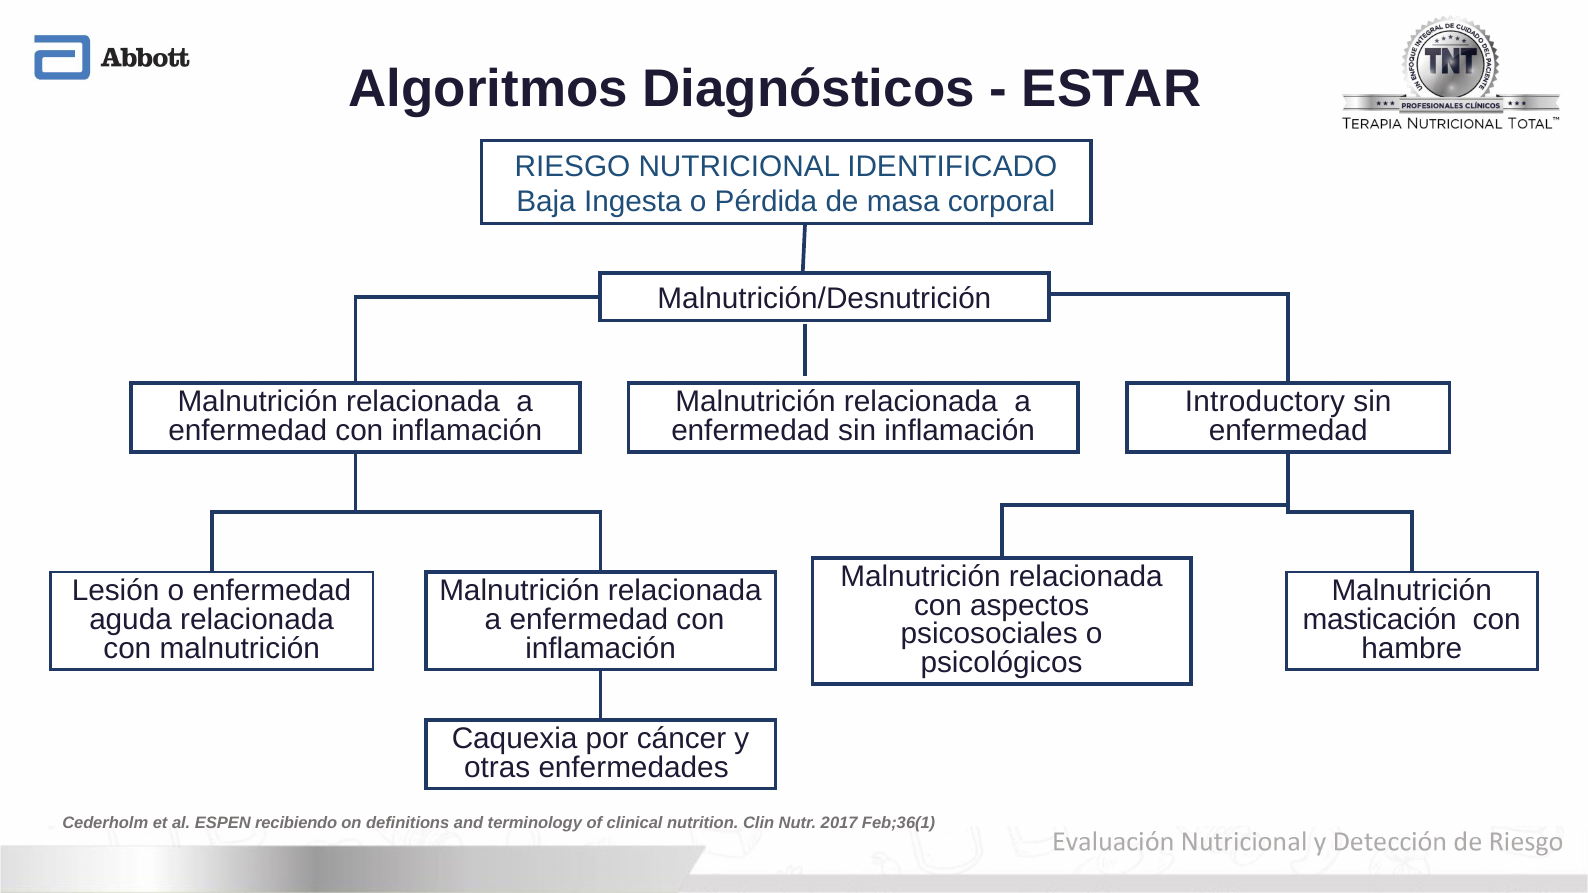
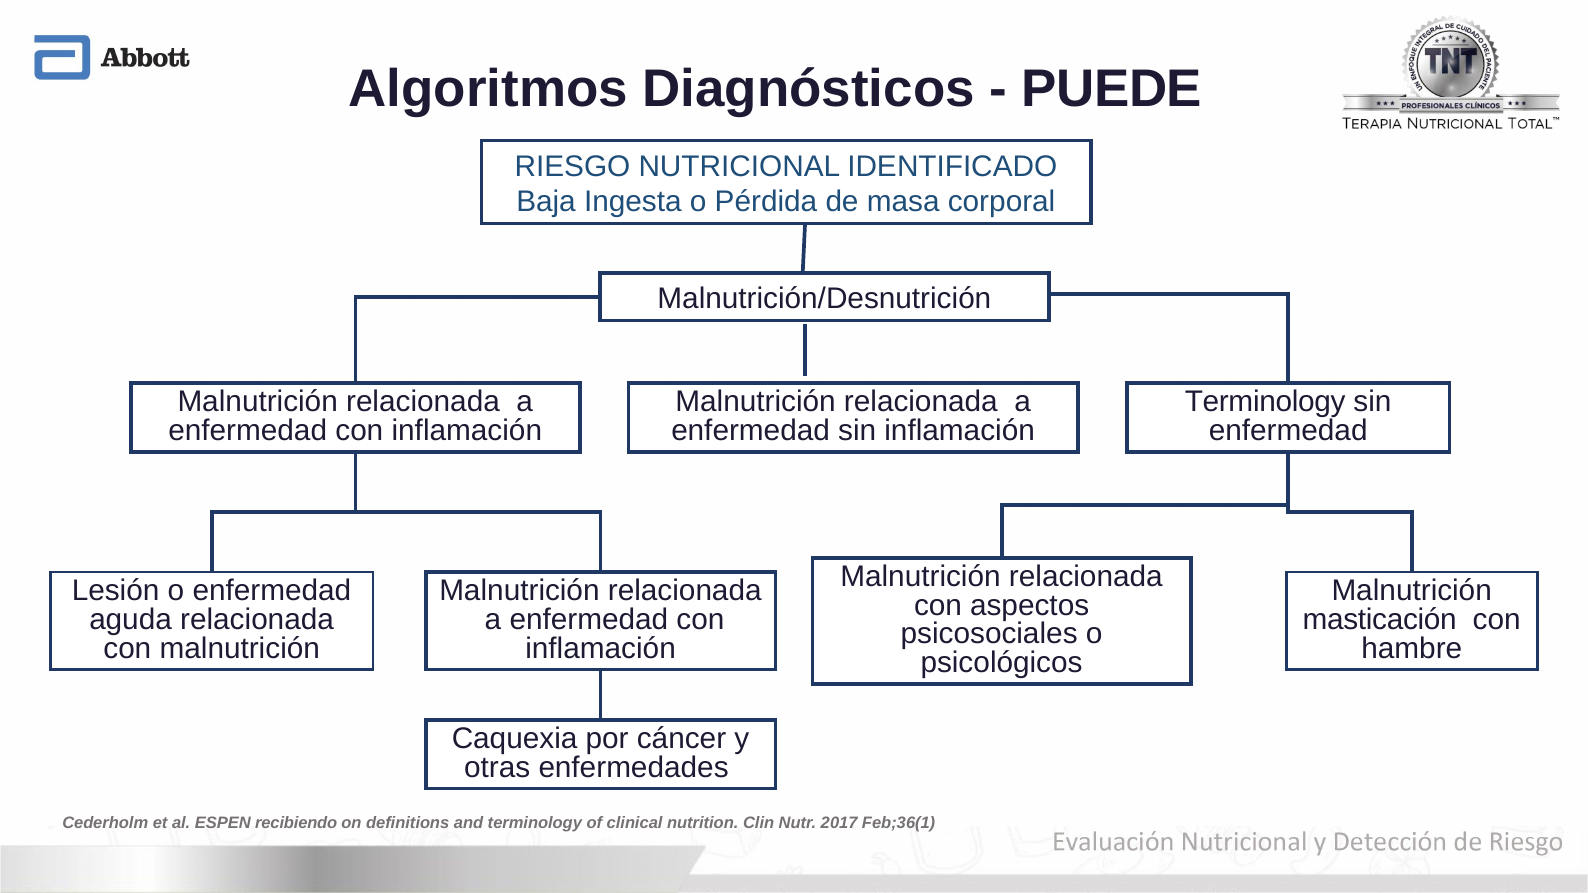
ESTAR: ESTAR -> PUEDE (1112, 90)
Introductory: Introductory -> Terminology (1265, 402)
